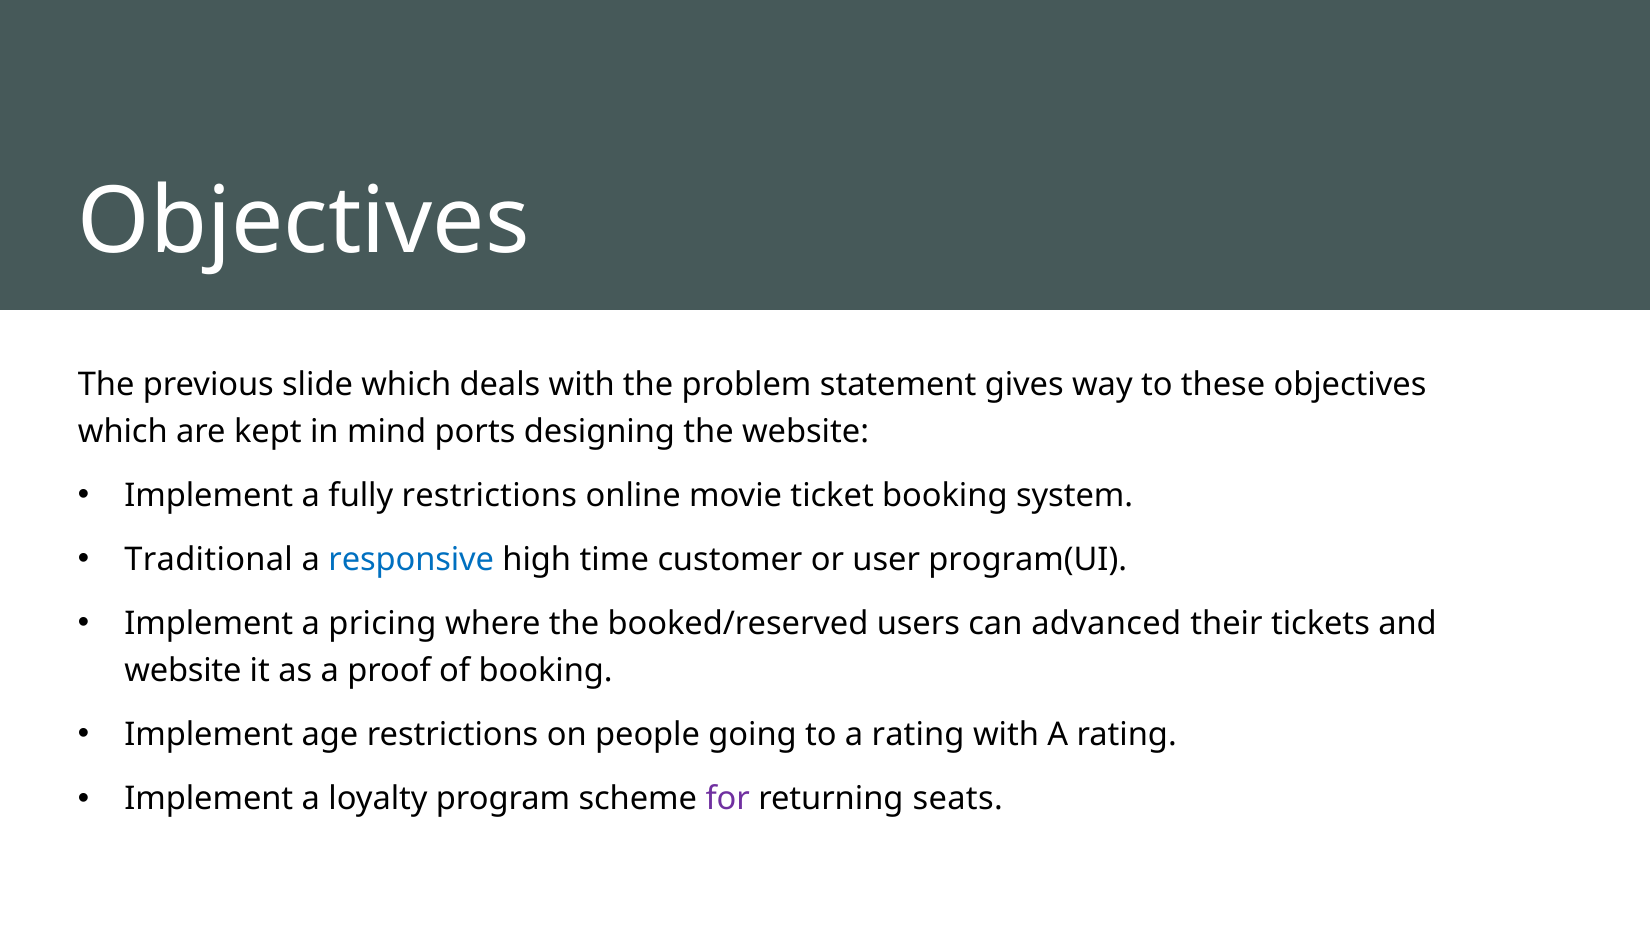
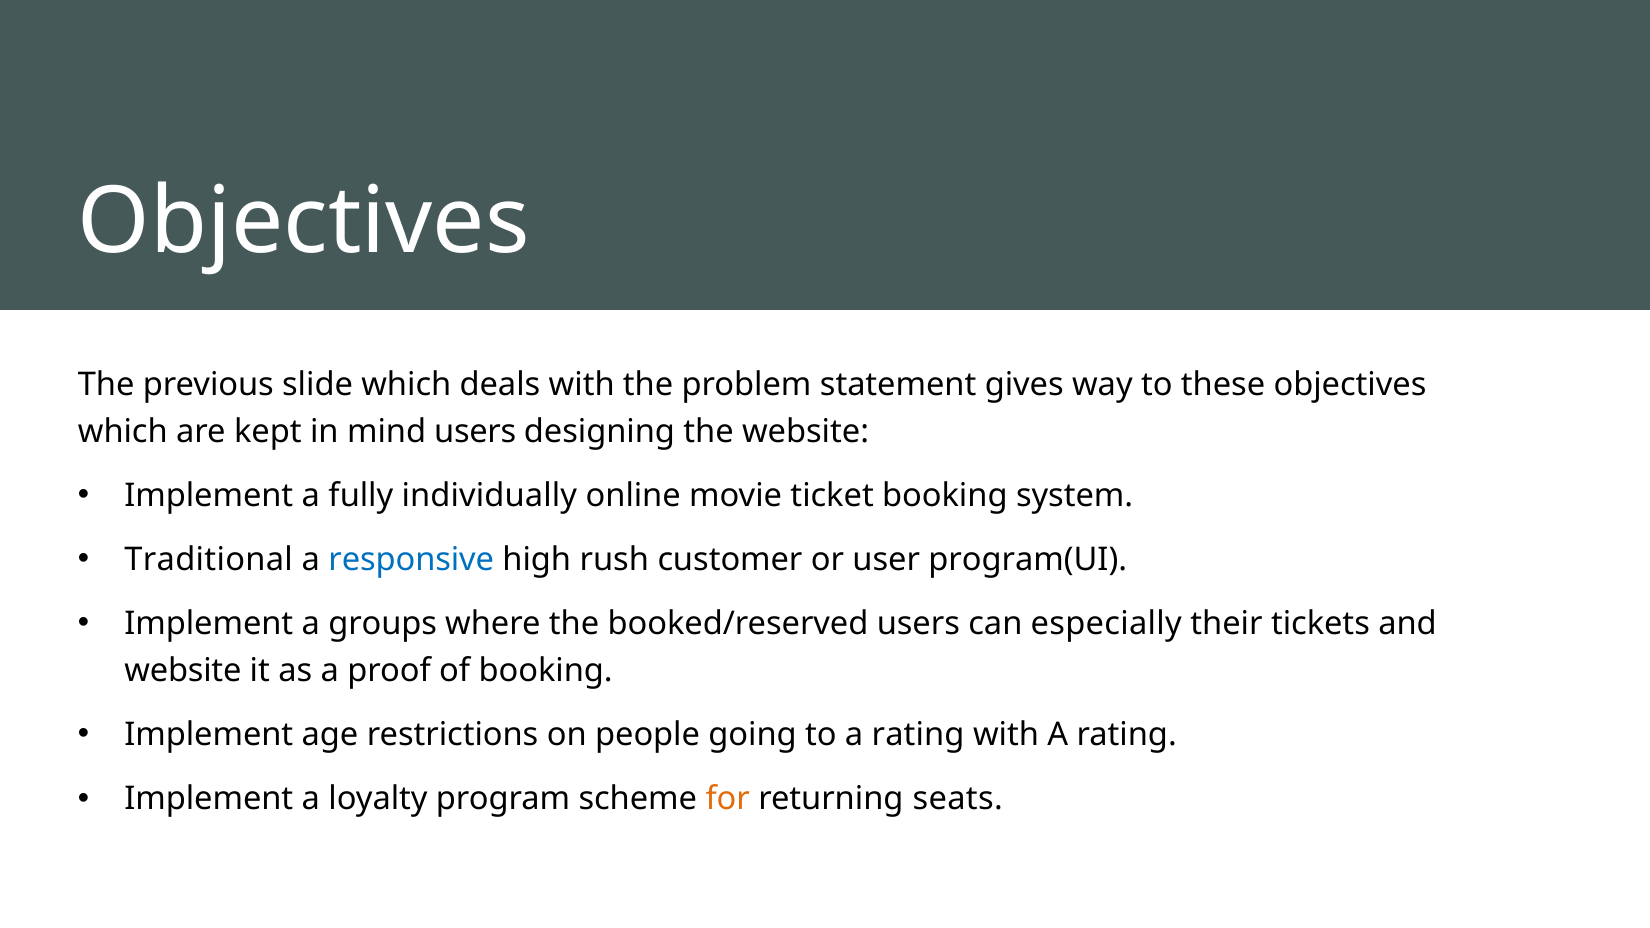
mind ports: ports -> users (475, 432)
fully restrictions: restrictions -> individually (489, 496)
time: time -> rush (614, 560)
pricing: pricing -> groups (383, 624)
advanced: advanced -> especially (1106, 624)
for colour: purple -> orange (728, 799)
